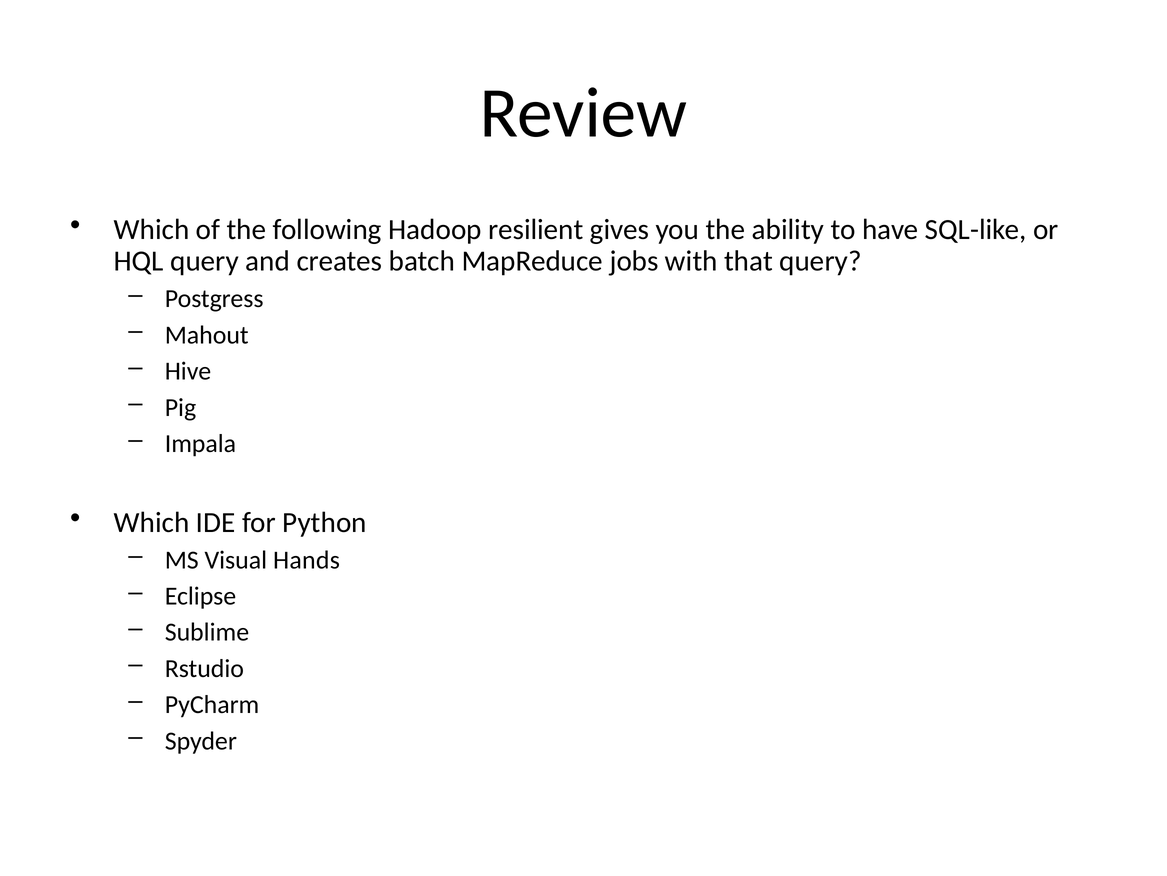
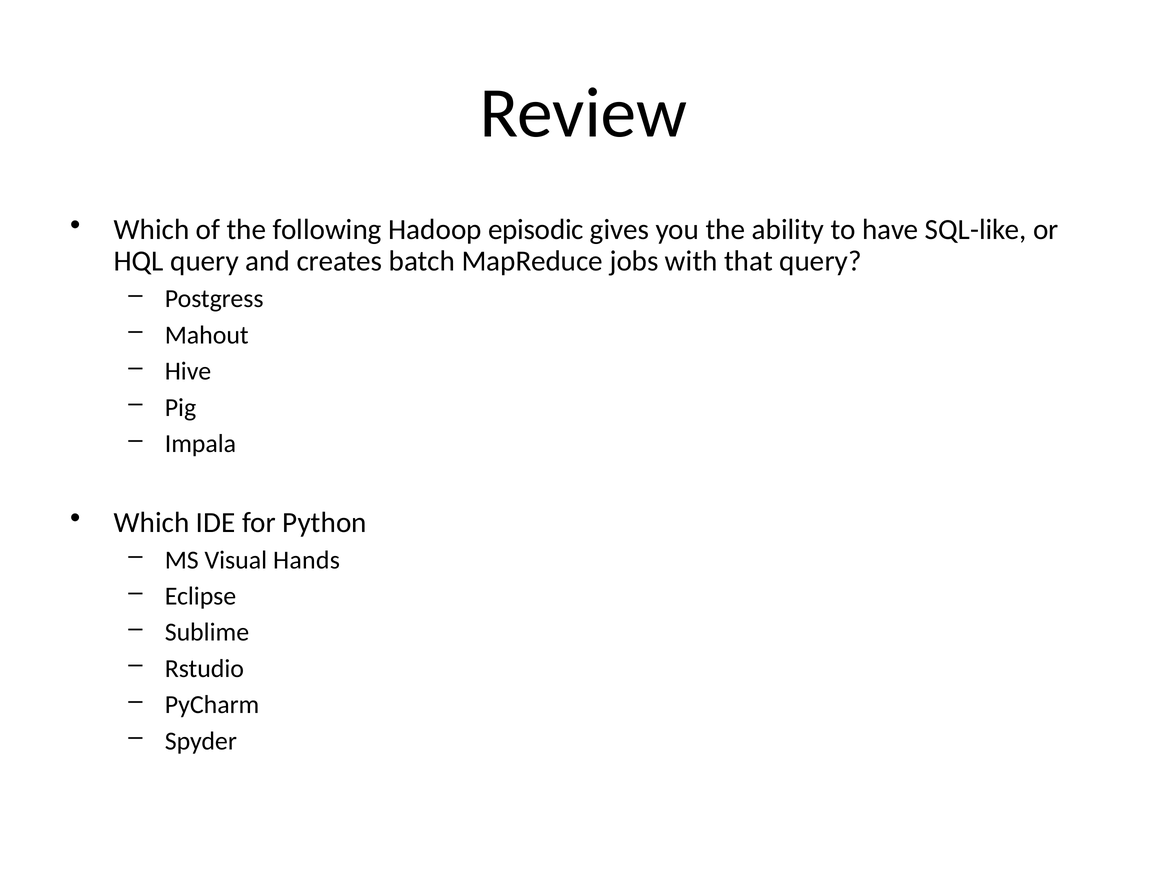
resilient: resilient -> episodic (536, 230)
